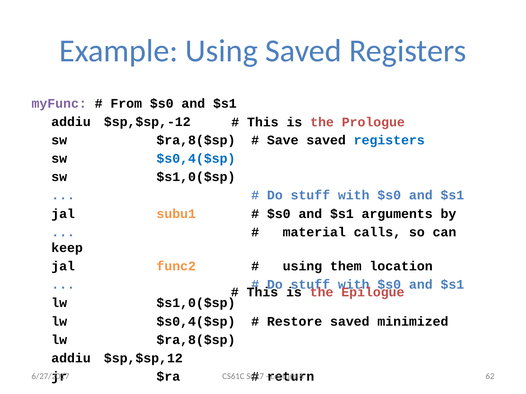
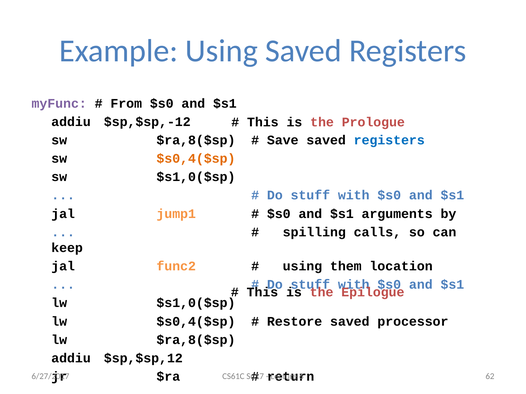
$s0,4($sp colour: blue -> orange (196, 159)
subu1: subu1 -> jump1 (176, 214)
material: material -> spilling (314, 232)
minimized: minimized -> processor (413, 322)
